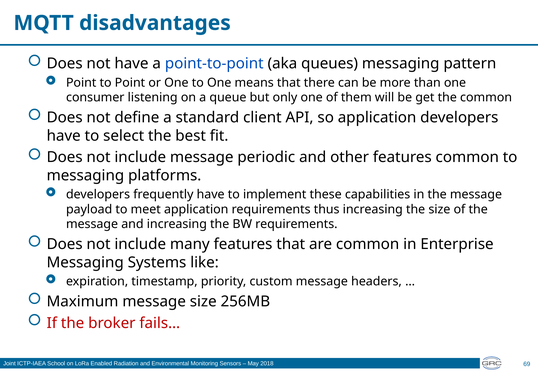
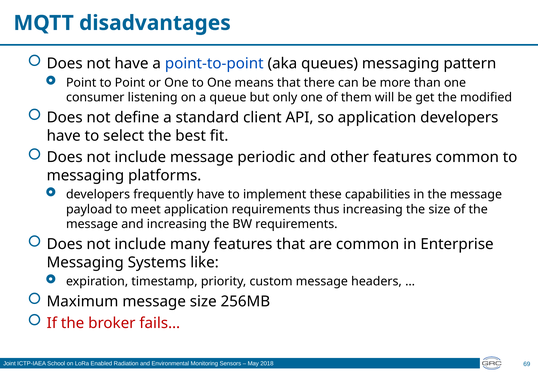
the common: common -> modified (486, 98)
